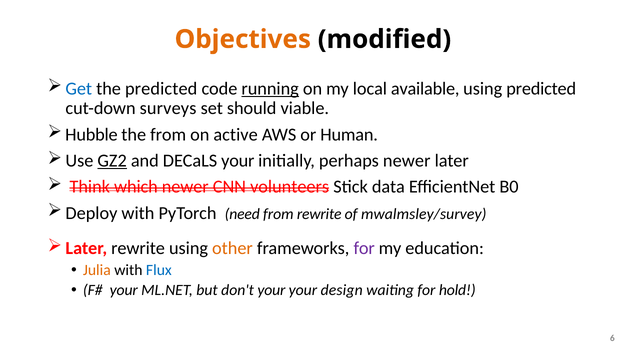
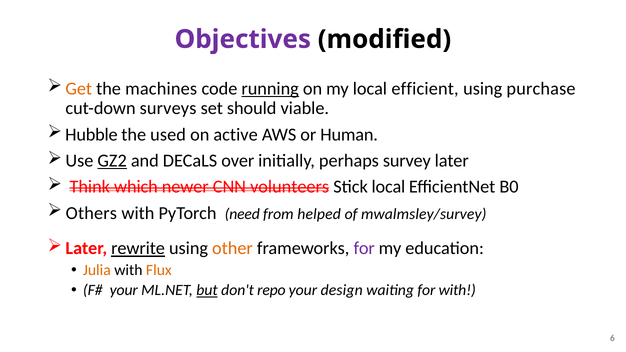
Objectives colour: orange -> purple (243, 39)
Get colour: blue -> orange (79, 89)
the predicted: predicted -> machines (161, 89)
available: available -> efficient (425, 89)
using predicted: predicted -> purchase (541, 89)
the from: from -> used (168, 135)
DECaLS your: your -> over (238, 161)
perhaps newer: newer -> survey (407, 161)
Stick data: data -> local (388, 187)
Deploy: Deploy -> Others (91, 213)
from rewrite: rewrite -> helped (319, 214)
rewrite underline: none -> present (138, 248)
Flux colour: blue -> orange (159, 270)
but underline: none -> present (207, 290)
don't your: your -> repo (271, 290)
for hold: hold -> with (457, 290)
